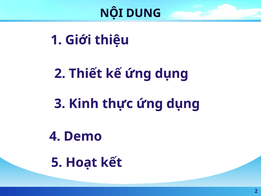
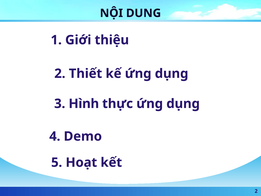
Kinh: Kinh -> Hình (84, 104)
